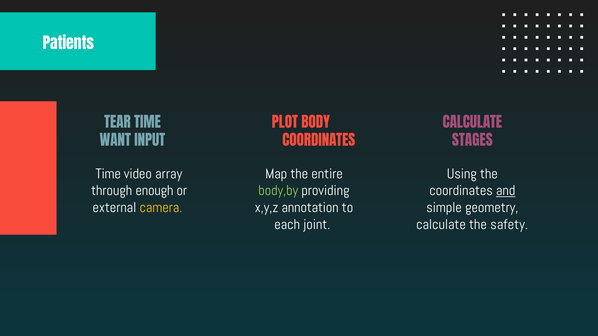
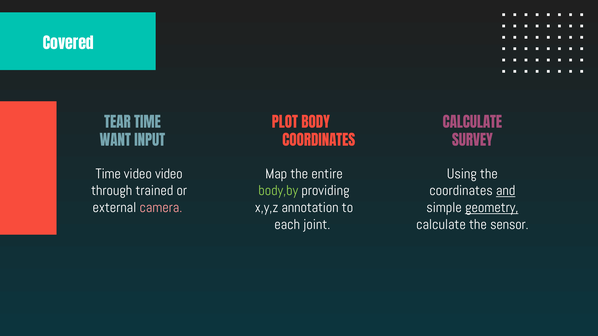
Patients: Patients -> Covered (68, 44)
STAGES: STAGES -> SURVEY (472, 141)
video array: array -> video (169, 174)
enough: enough -> trained (154, 191)
camera colour: yellow -> pink (161, 208)
geometry underline: none -> present (492, 208)
safety: safety -> sensor (509, 225)
